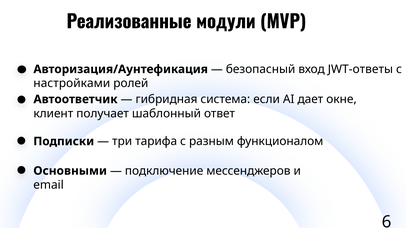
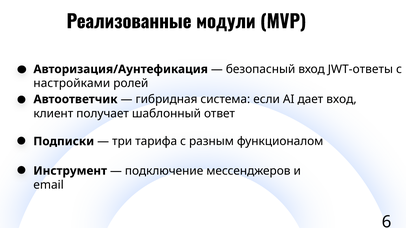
дает окне: окне -> вход (341, 99)
Основными: Основными -> Инструмент (70, 171)
